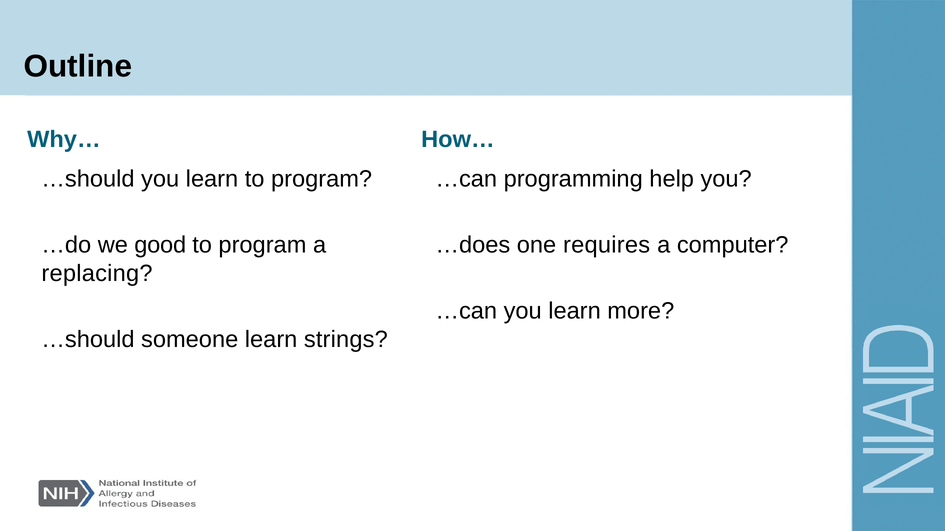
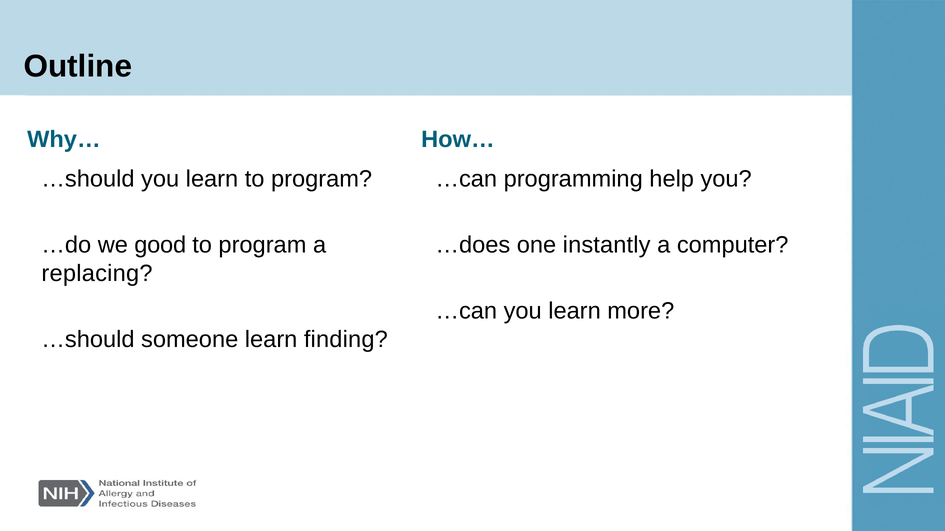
requires: requires -> instantly (607, 245)
strings: strings -> finding (346, 340)
